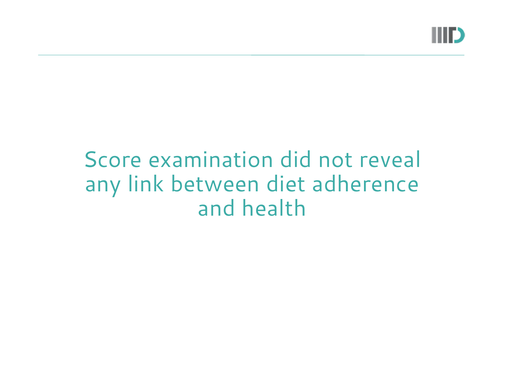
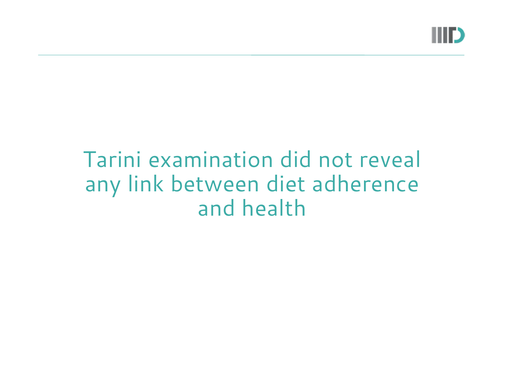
Score: Score -> Tarini (112, 160)
